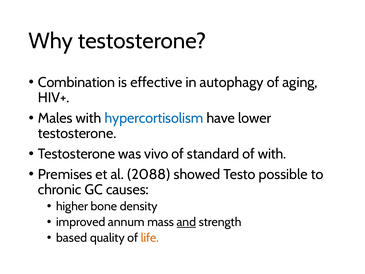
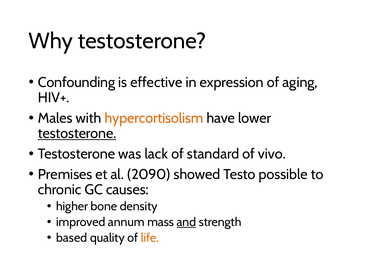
Combination: Combination -> Confounding (77, 82)
autophagy: autophagy -> expression (232, 82)
hypercortisolism colour: blue -> orange (154, 118)
testosterone underline: none -> present (77, 133)
vivo: vivo -> lack (156, 154)
of with: with -> vivo (272, 154)
2088: 2088 -> 2090 (149, 174)
